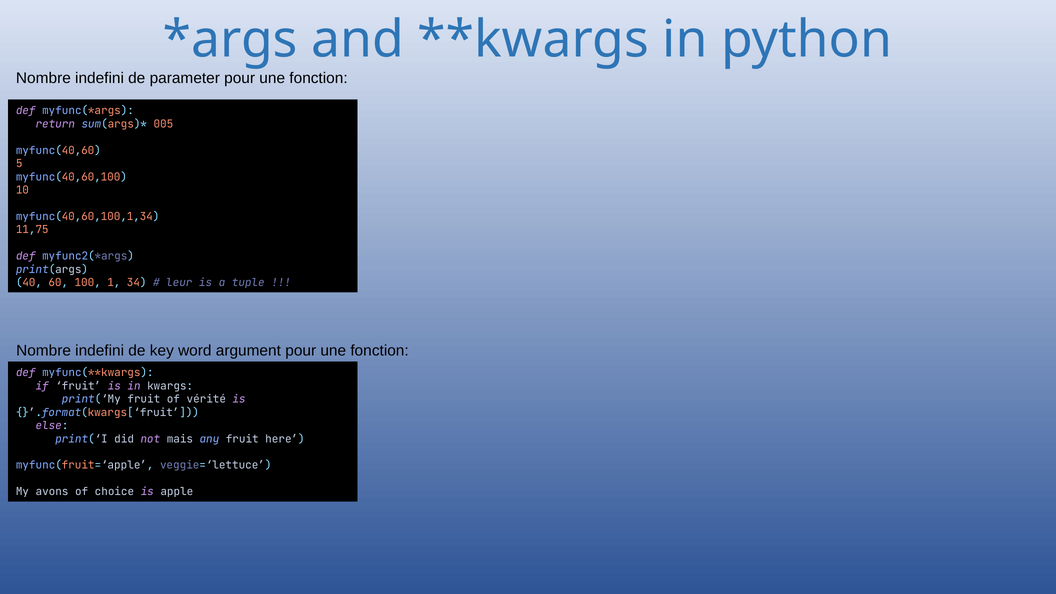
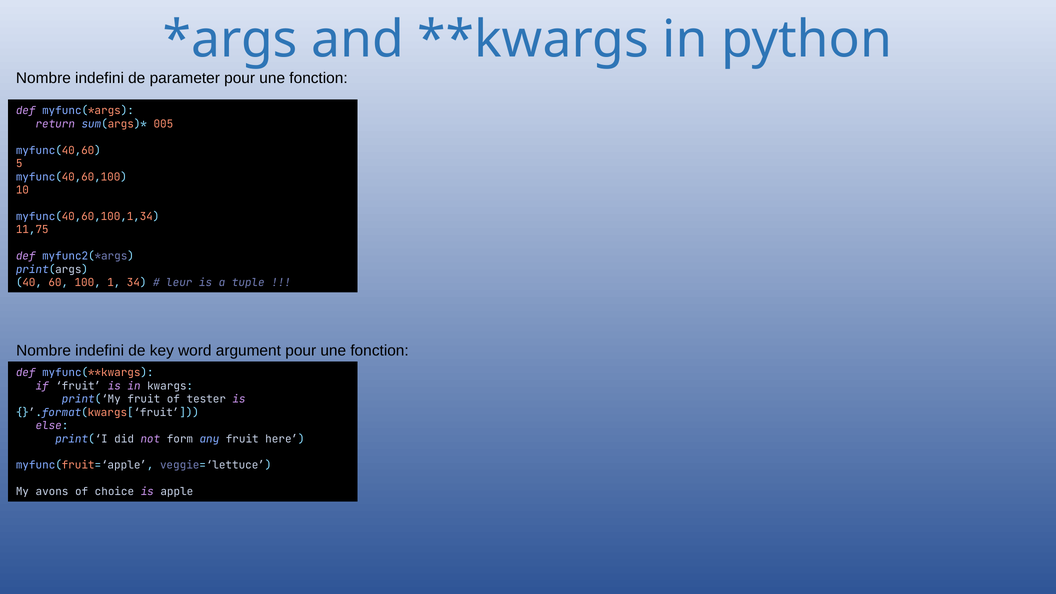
vérité: vérité -> tester (206, 399)
mais: mais -> form (180, 439)
